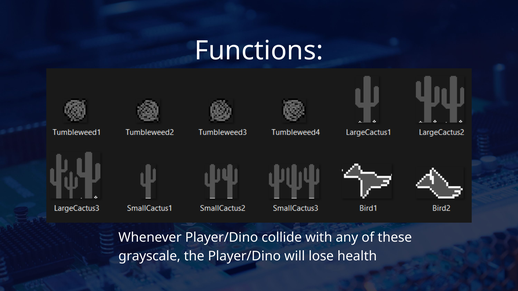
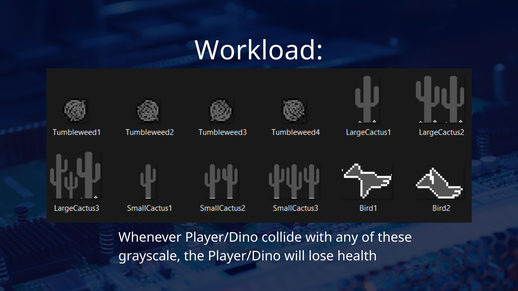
Functions: Functions -> Workload (259, 51)
